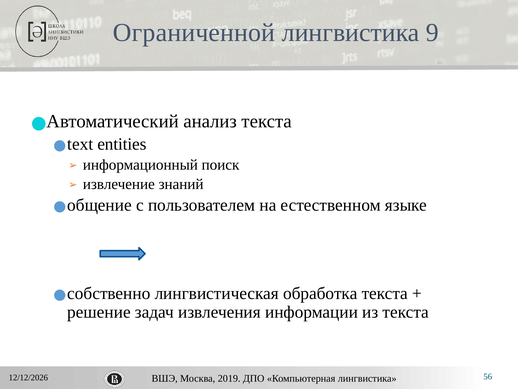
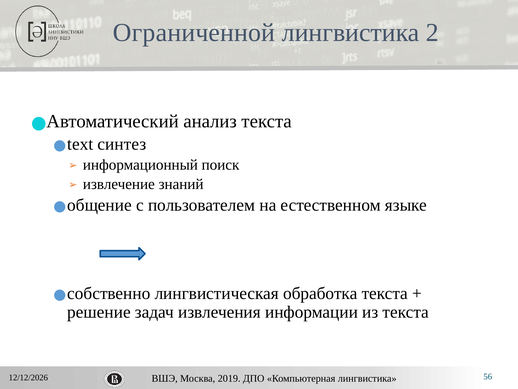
9: 9 -> 2 (432, 33)
entities: entities -> синтез (122, 144)
